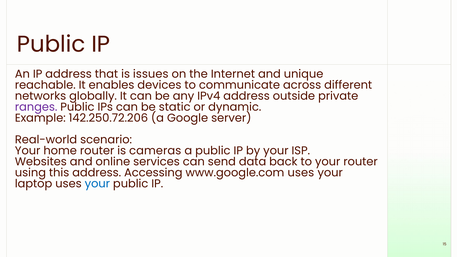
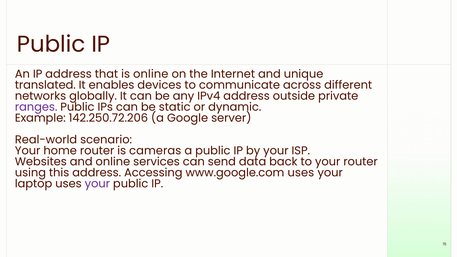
is issues: issues -> online (151, 74)
reachable: reachable -> translated (45, 85)
your colour: blue -> purple (97, 184)
